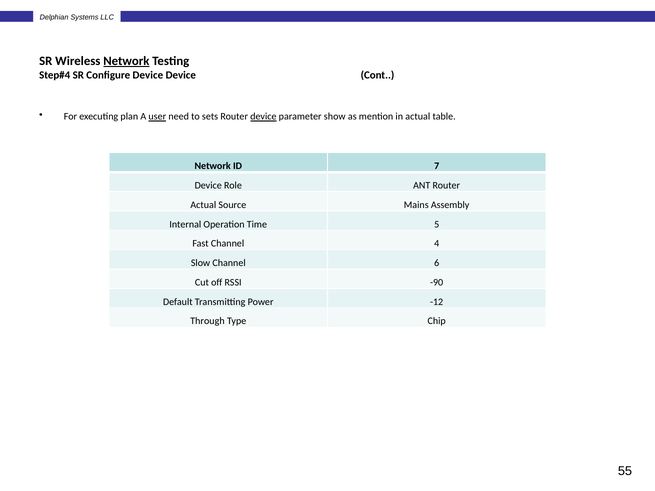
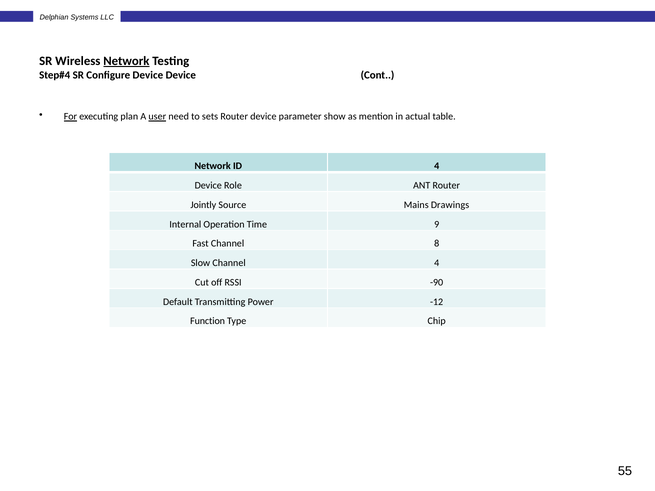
For underline: none -> present (70, 117)
device underline: present -> none (263, 117)
ID 7: 7 -> 4 (437, 166)
Actual: Actual -> Jointly (203, 205)
Assembly: Assembly -> Drawings (450, 205)
5: 5 -> 9 (437, 224)
4: 4 -> 8 (437, 244)
Channel 6: 6 -> 4 (437, 263)
Through: Through -> Function (208, 321)
